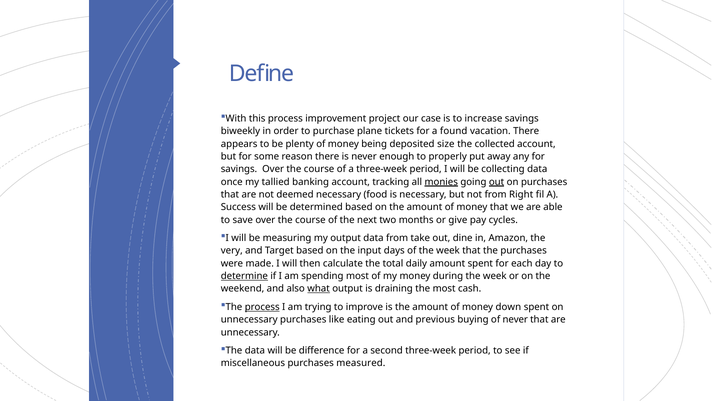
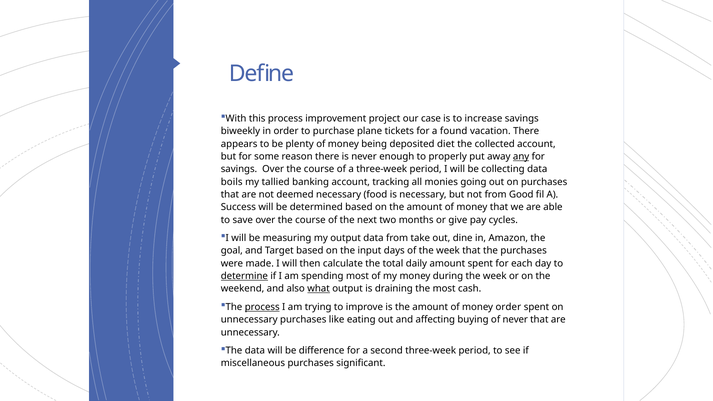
size: size -> diet (446, 144)
any underline: none -> present (521, 157)
once: once -> boils (232, 182)
monies underline: present -> none (441, 182)
out underline: present -> none (497, 182)
Right: Right -> Good (521, 195)
very: very -> goal (232, 251)
money down: down -> order (508, 307)
previous: previous -> affecting (435, 320)
measured: measured -> significant (361, 363)
